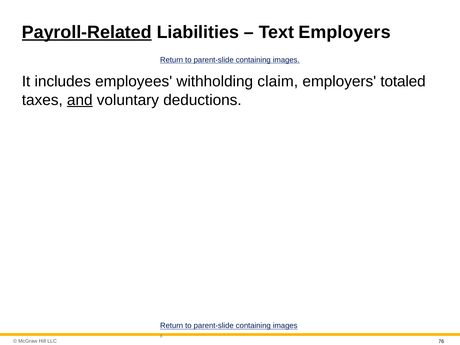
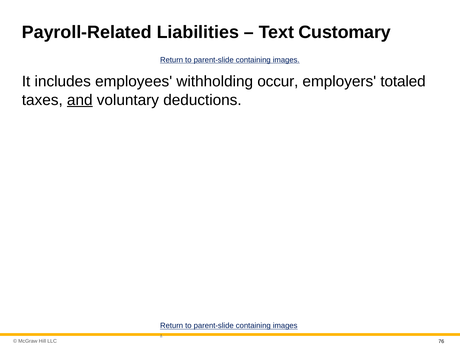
Payroll-Related underline: present -> none (87, 32)
Text Employers: Employers -> Customary (345, 32)
claim: claim -> occur (278, 82)
